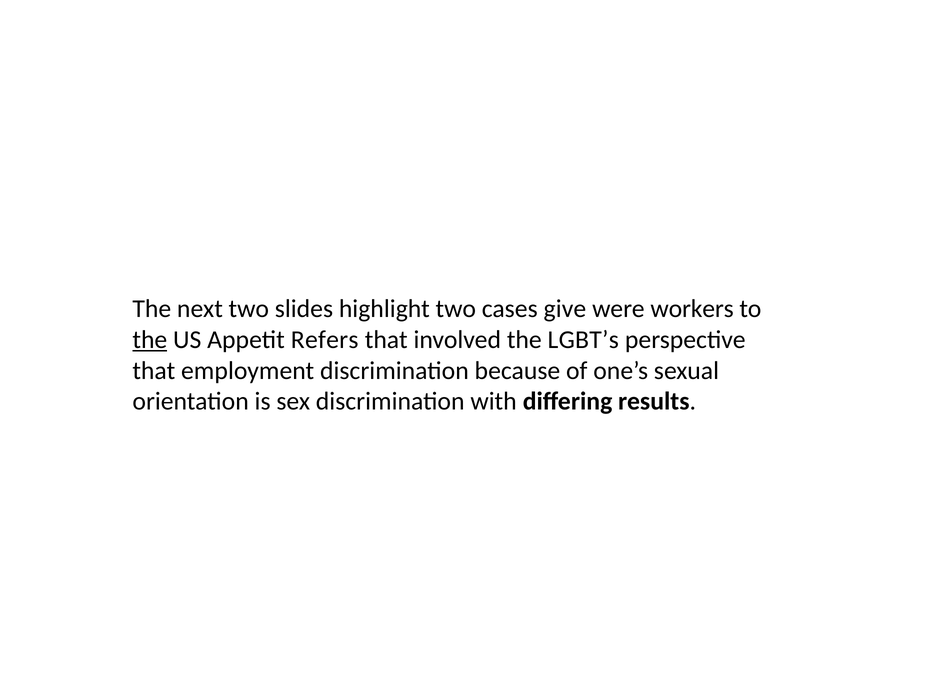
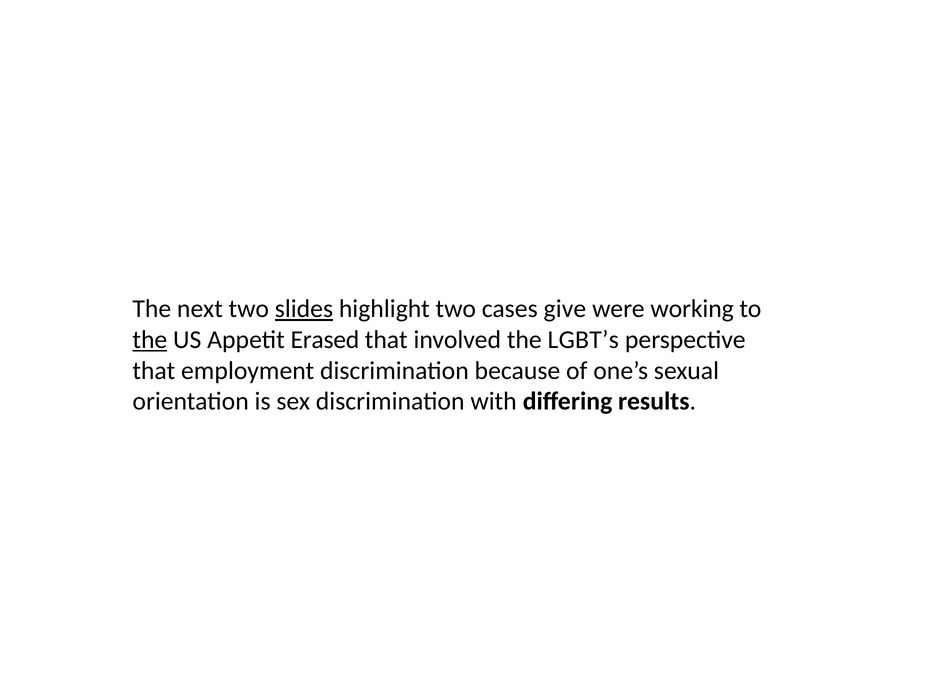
slides underline: none -> present (304, 309)
workers: workers -> working (692, 309)
Refers: Refers -> Erased (325, 340)
